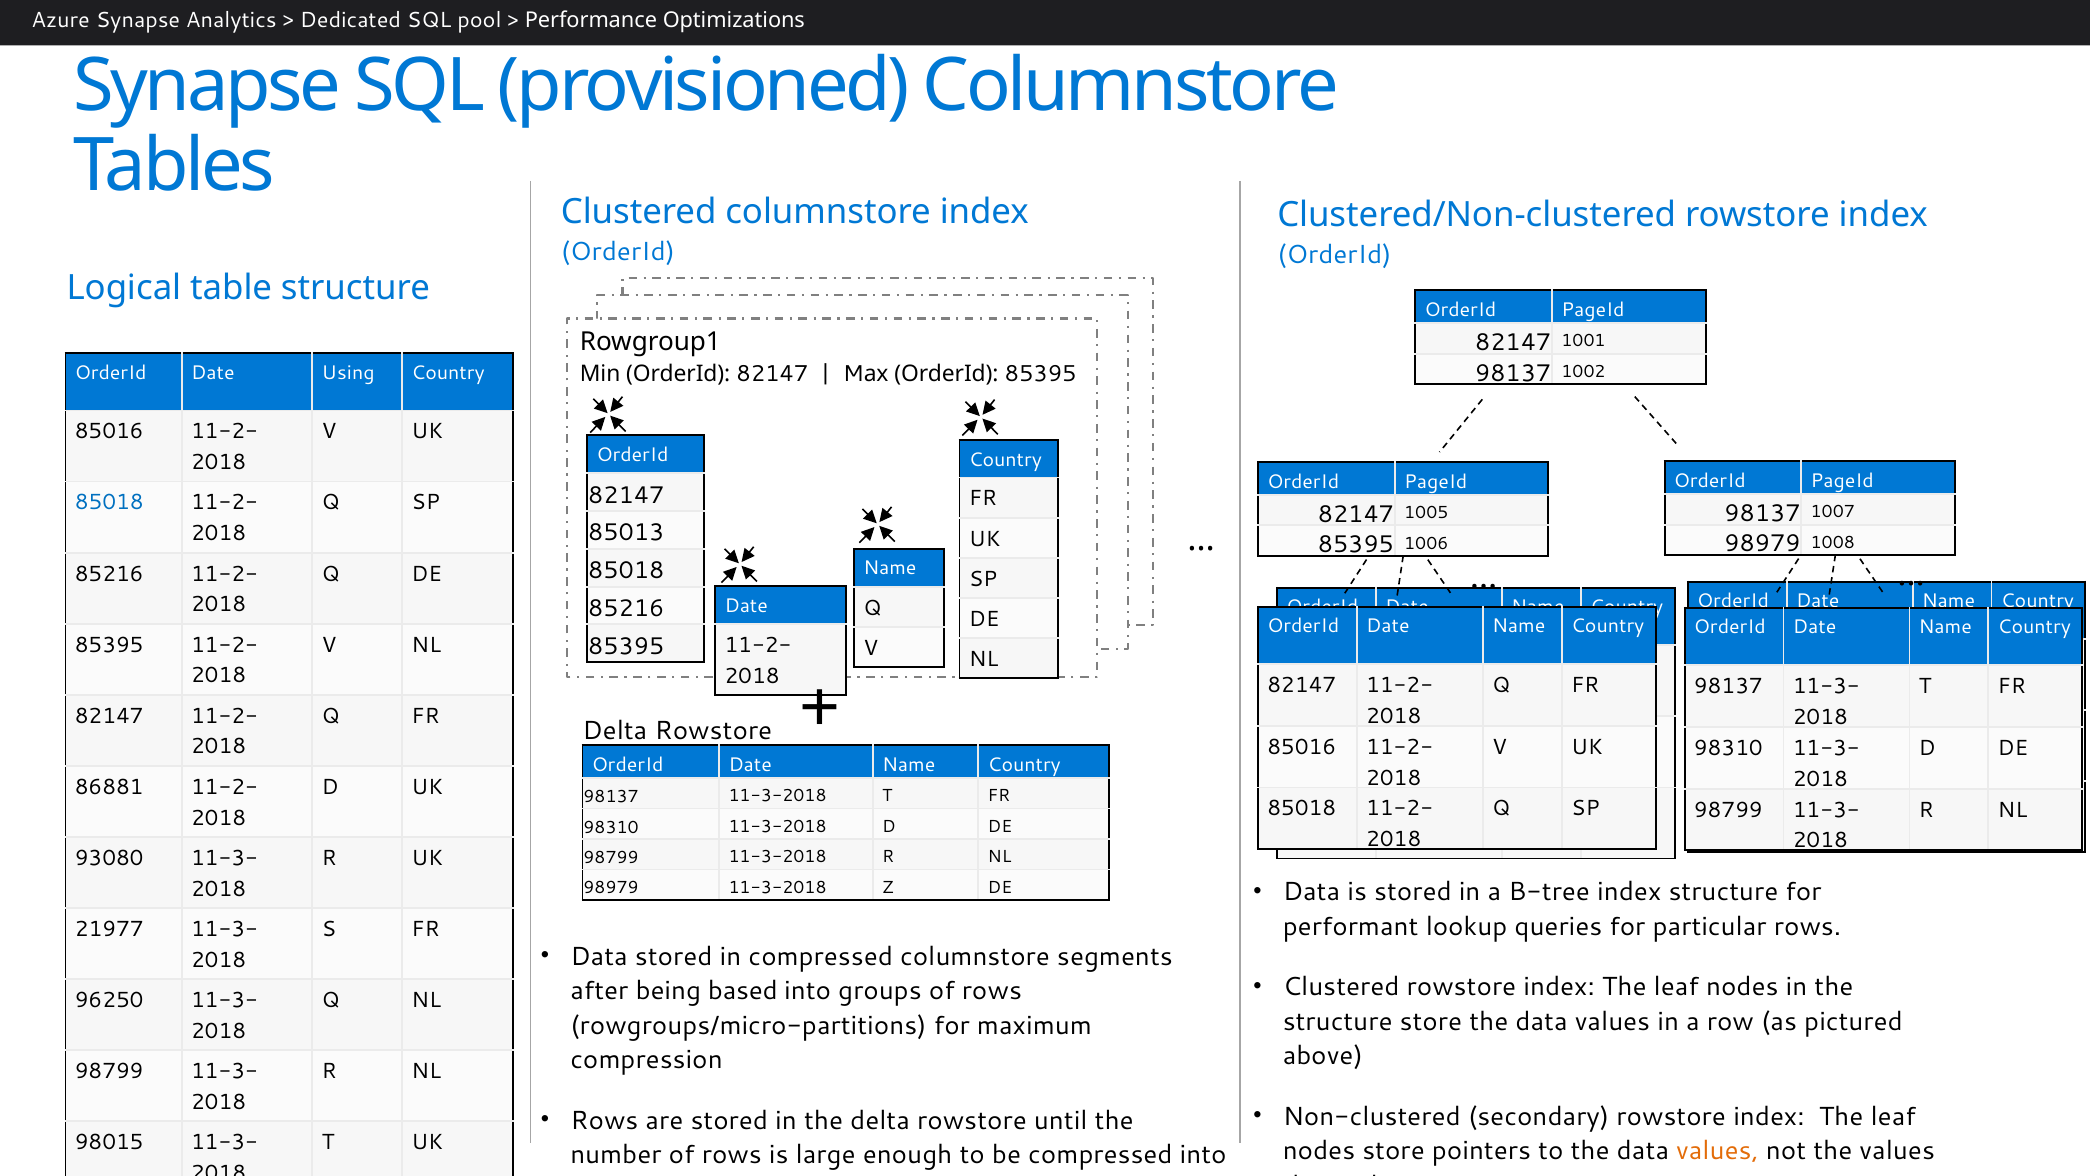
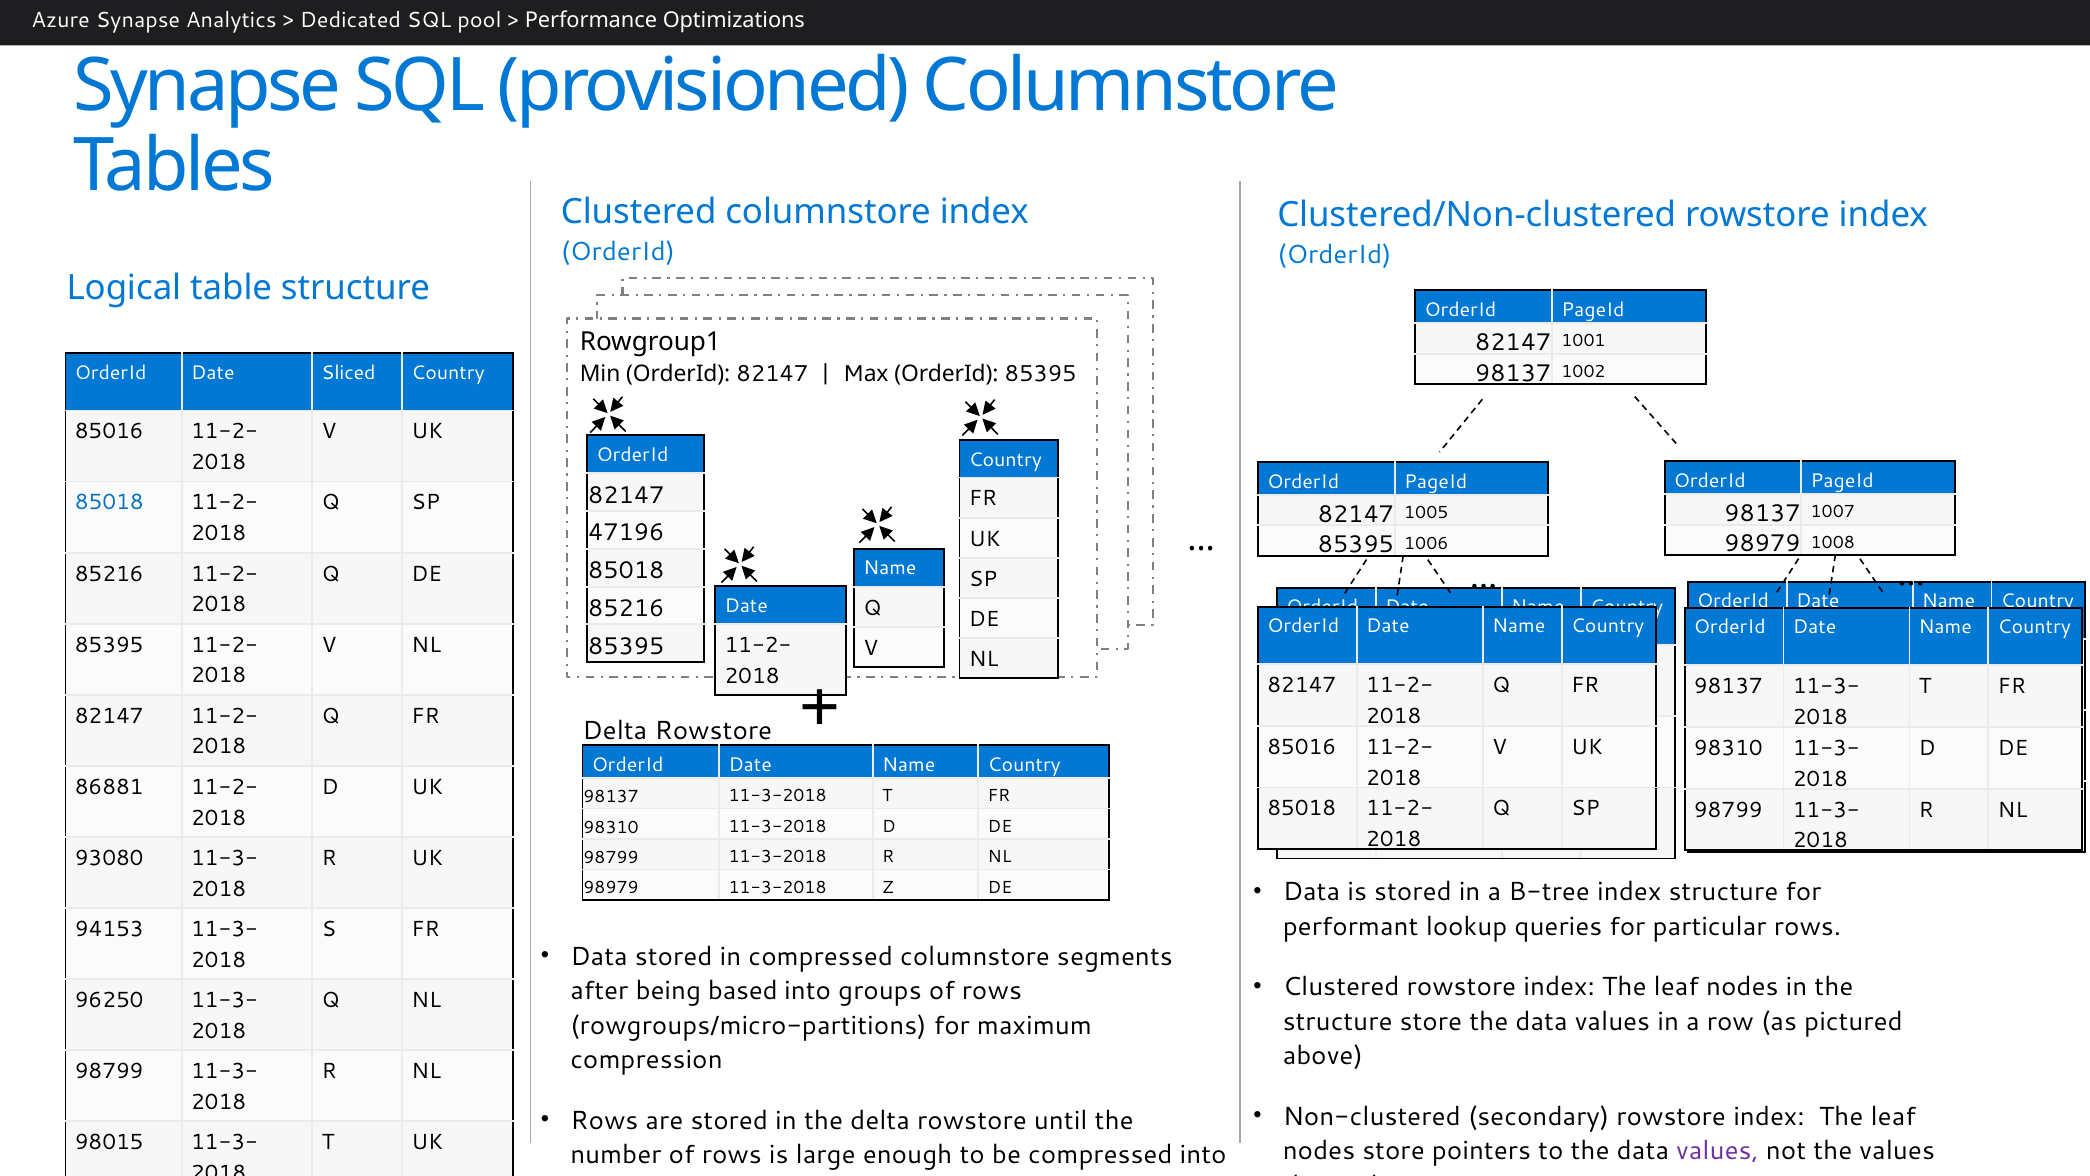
Using: Using -> Sliced (348, 372)
85013: 85013 -> 47196 (626, 533)
21977: 21977 -> 94153 (109, 929)
values colour: orange -> purple (1717, 1151)
